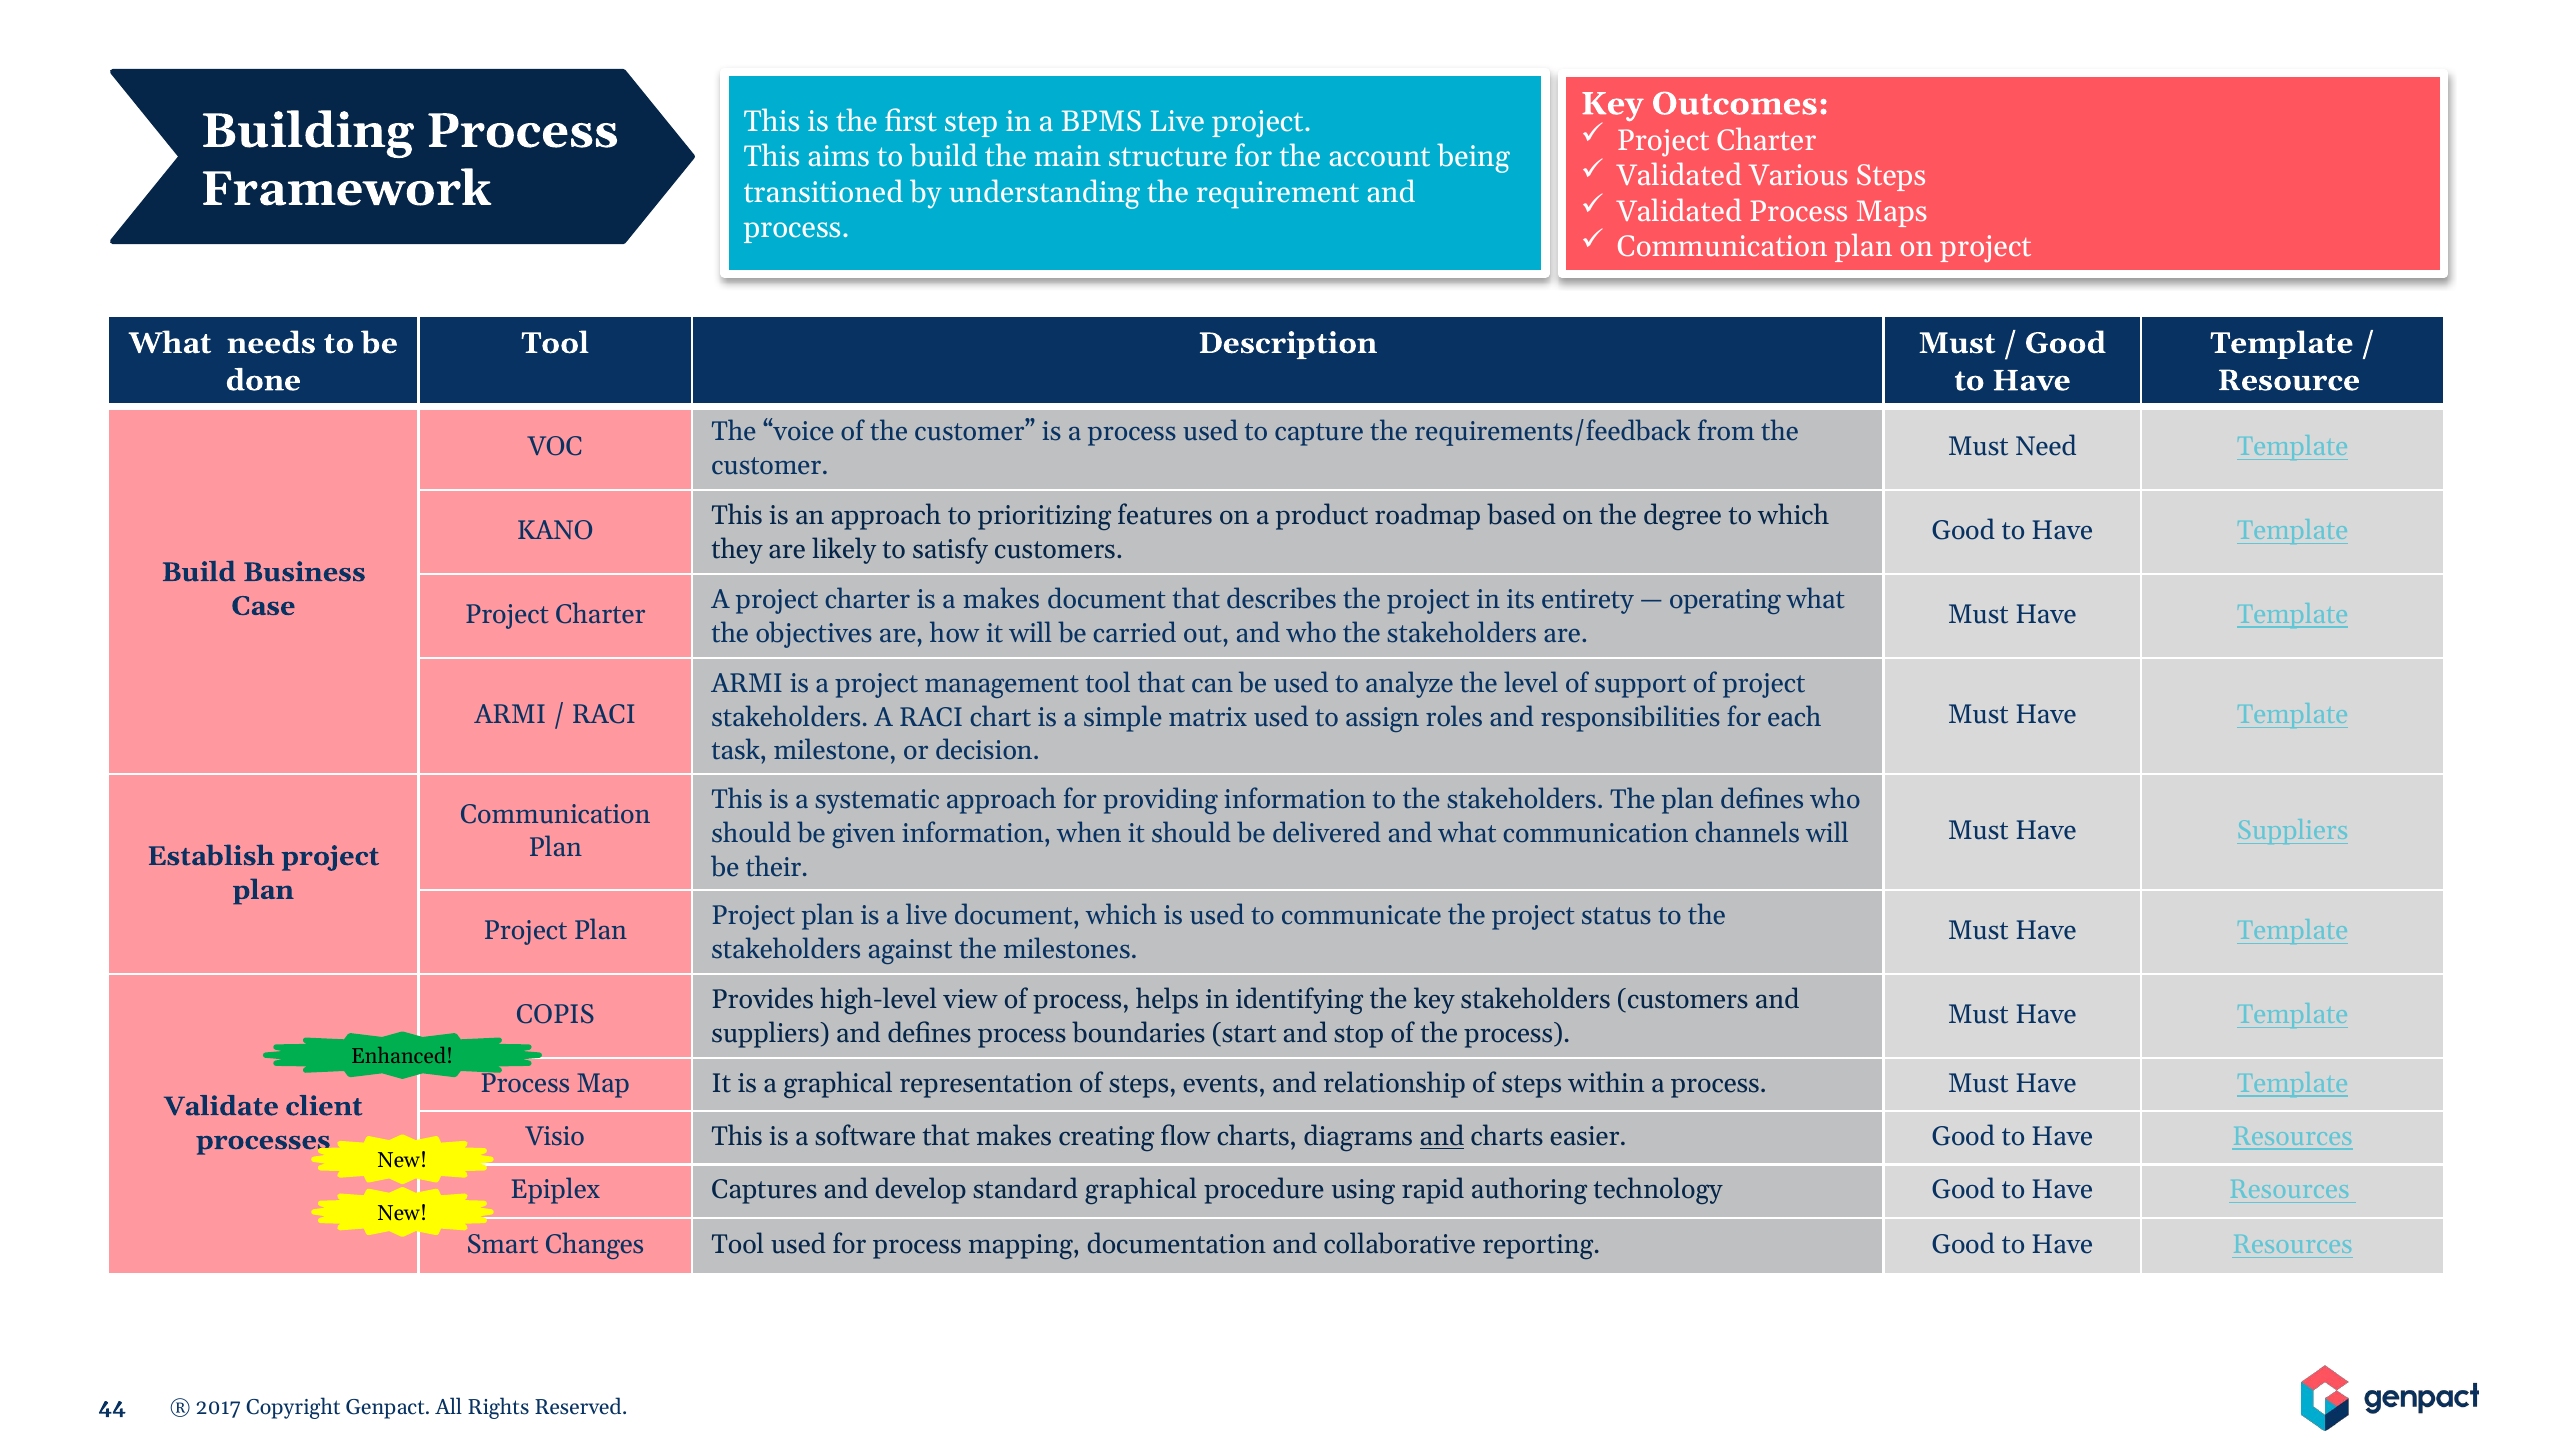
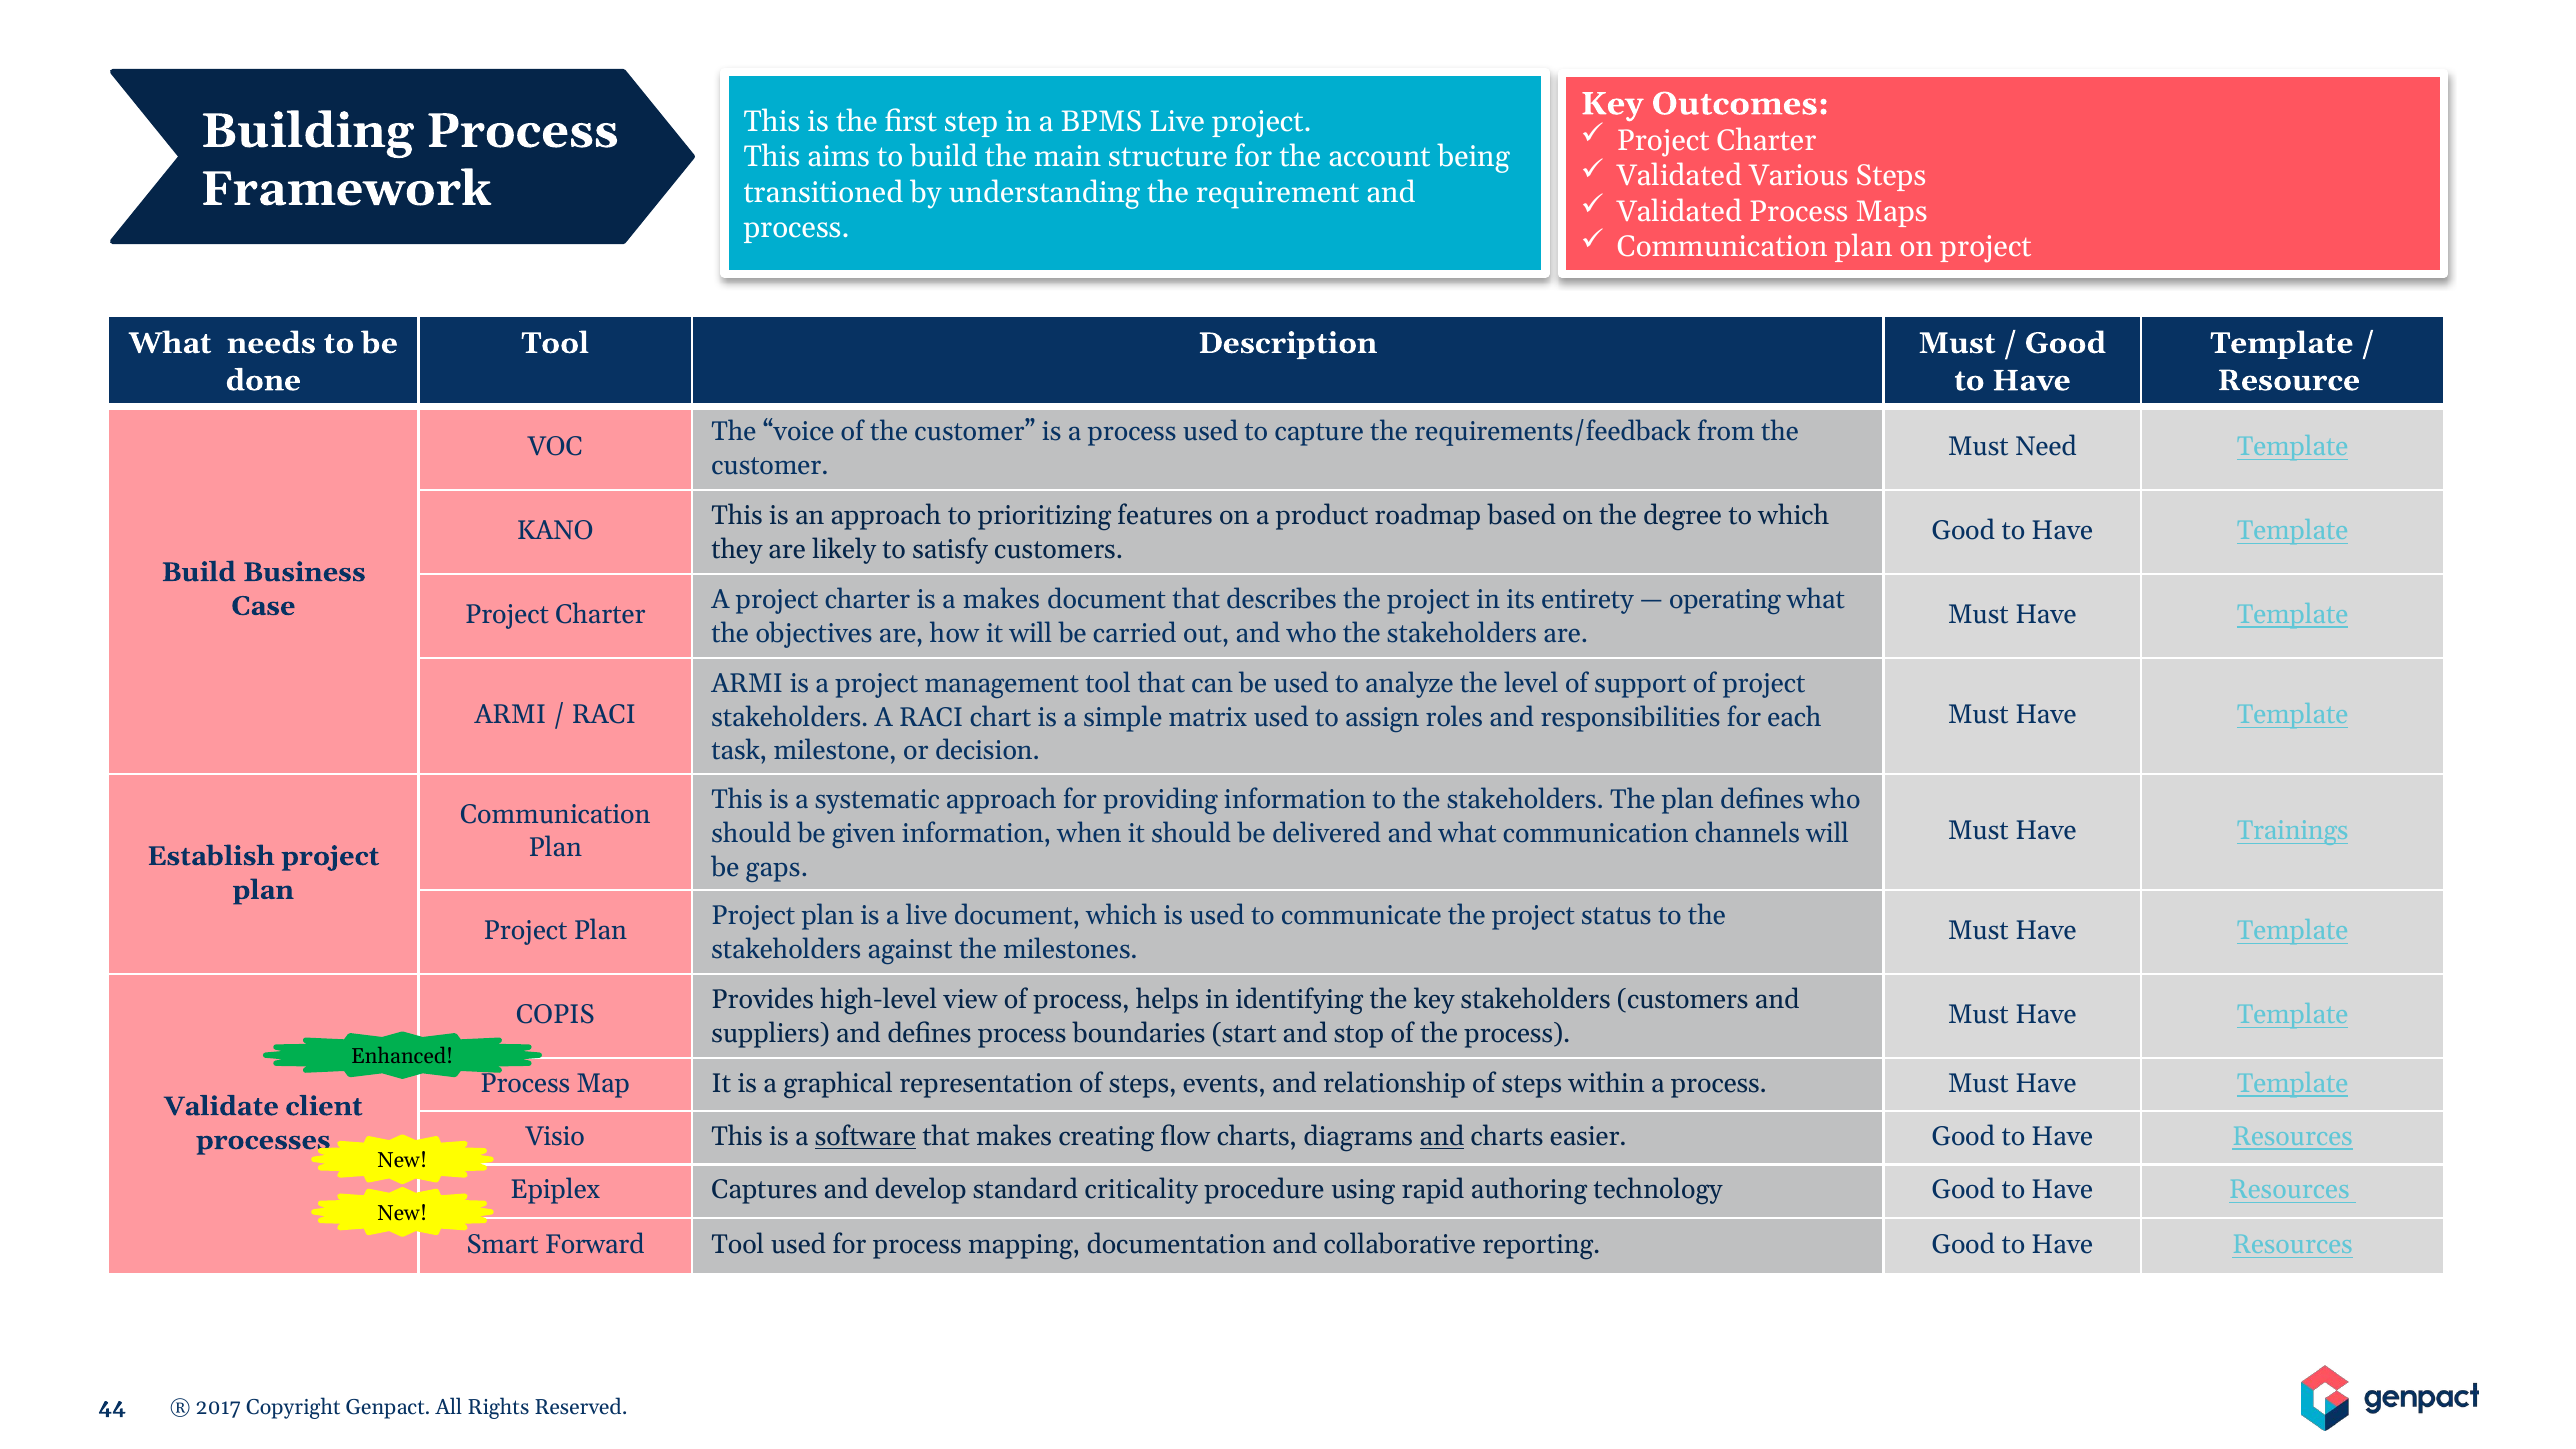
Have Suppliers: Suppliers -> Trainings (2293, 831)
be their: their -> gaps (777, 867)
software underline: none -> present (865, 1137)
standard graphical: graphical -> criticality (1141, 1190)
Changes: Changes -> Forward (595, 1245)
